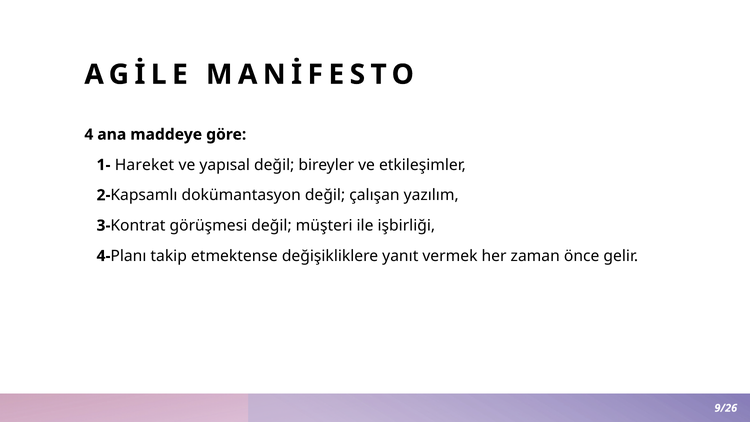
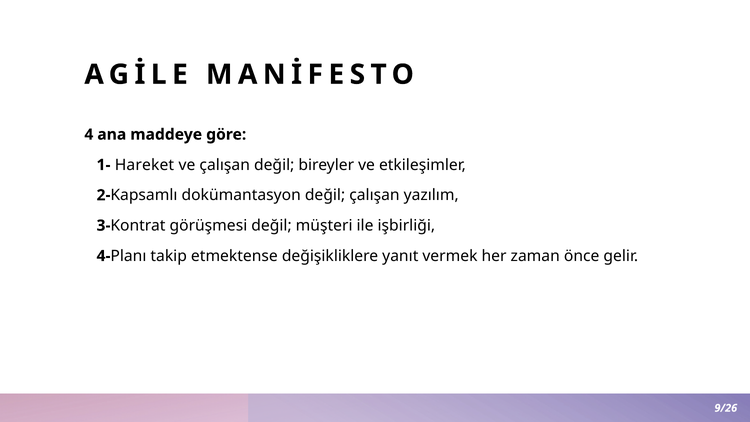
ve yapısal: yapısal -> çalışan (225, 165)
